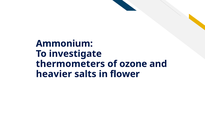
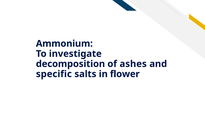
thermometers: thermometers -> decomposition (70, 64)
ozone: ozone -> ashes (133, 64)
heavier: heavier -> specific (54, 74)
